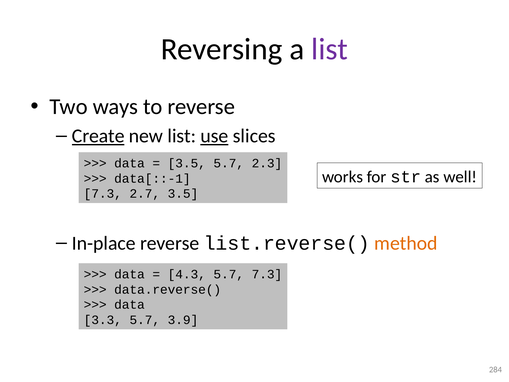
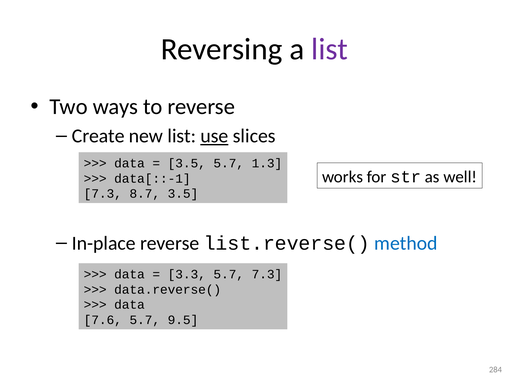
Create underline: present -> none (98, 136)
2.3: 2.3 -> 1.3 (267, 163)
2.7: 2.7 -> 8.7 (145, 194)
method colour: orange -> blue (406, 243)
4.3: 4.3 -> 3.3 (187, 274)
3.3: 3.3 -> 7.6 (103, 320)
3.9: 3.9 -> 9.5 (183, 320)
